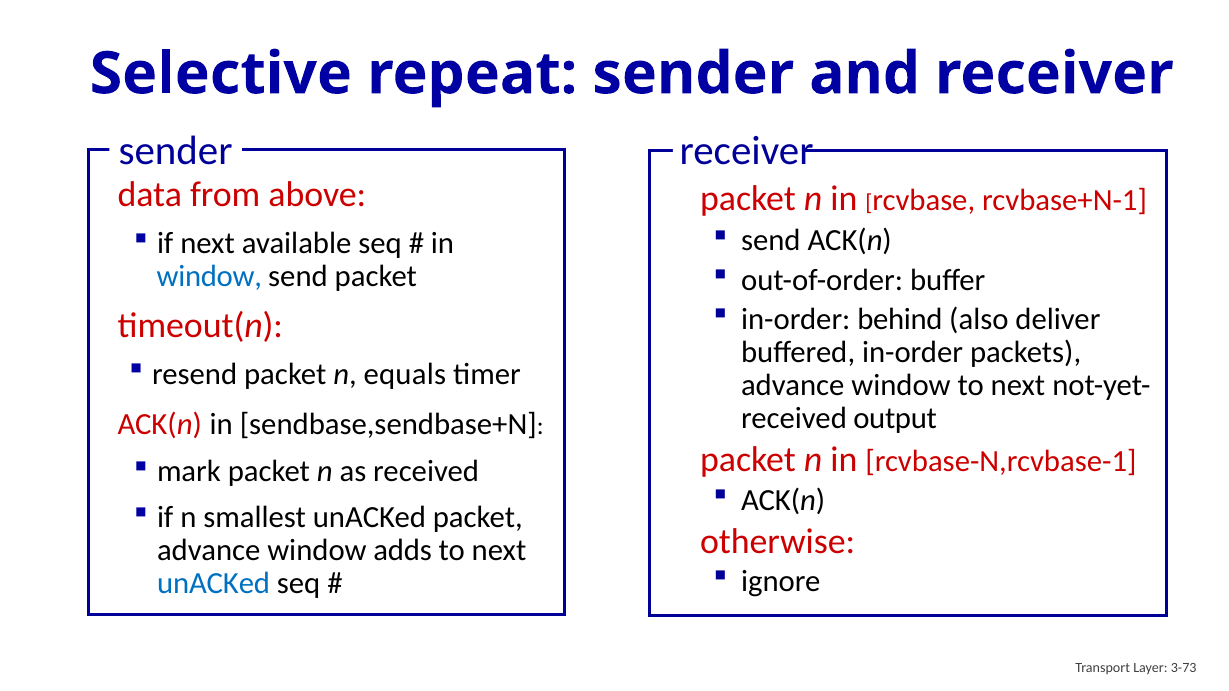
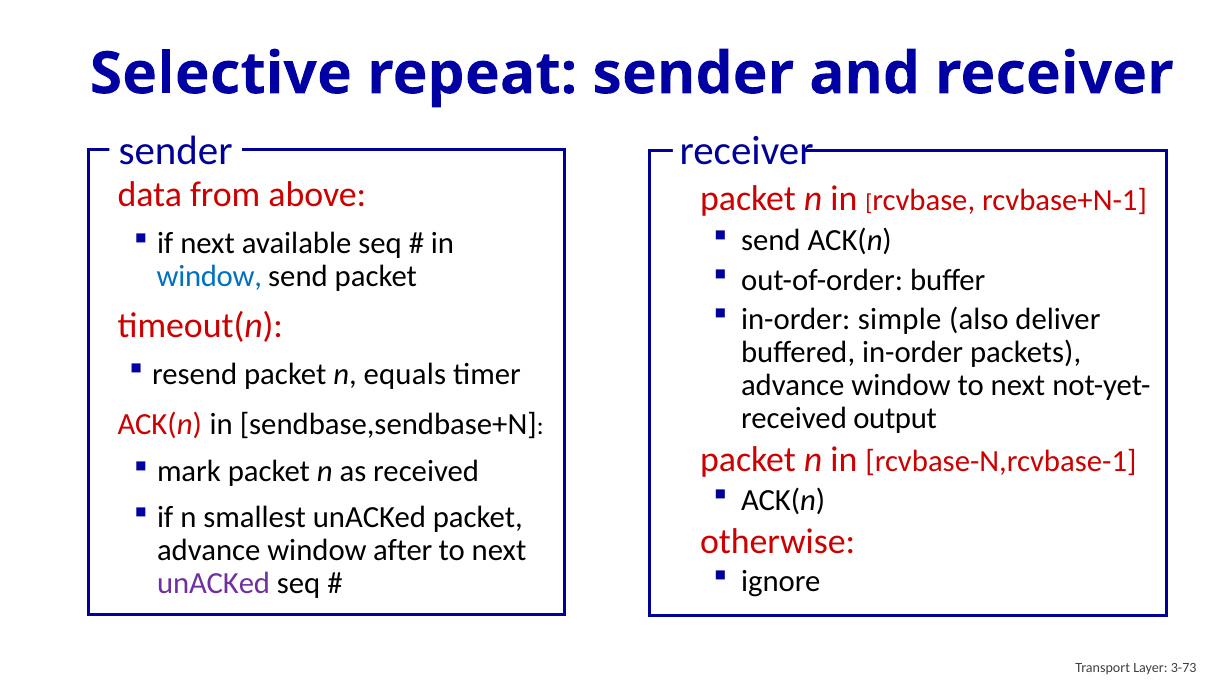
behind: behind -> simple (900, 319)
adds: adds -> after (403, 551)
unACKed colour: blue -> purple (214, 584)
